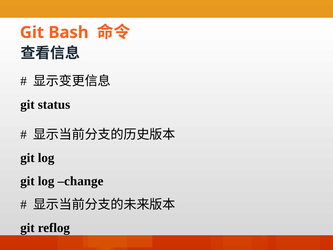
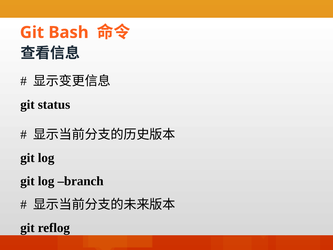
change: change -> branch (81, 181)
